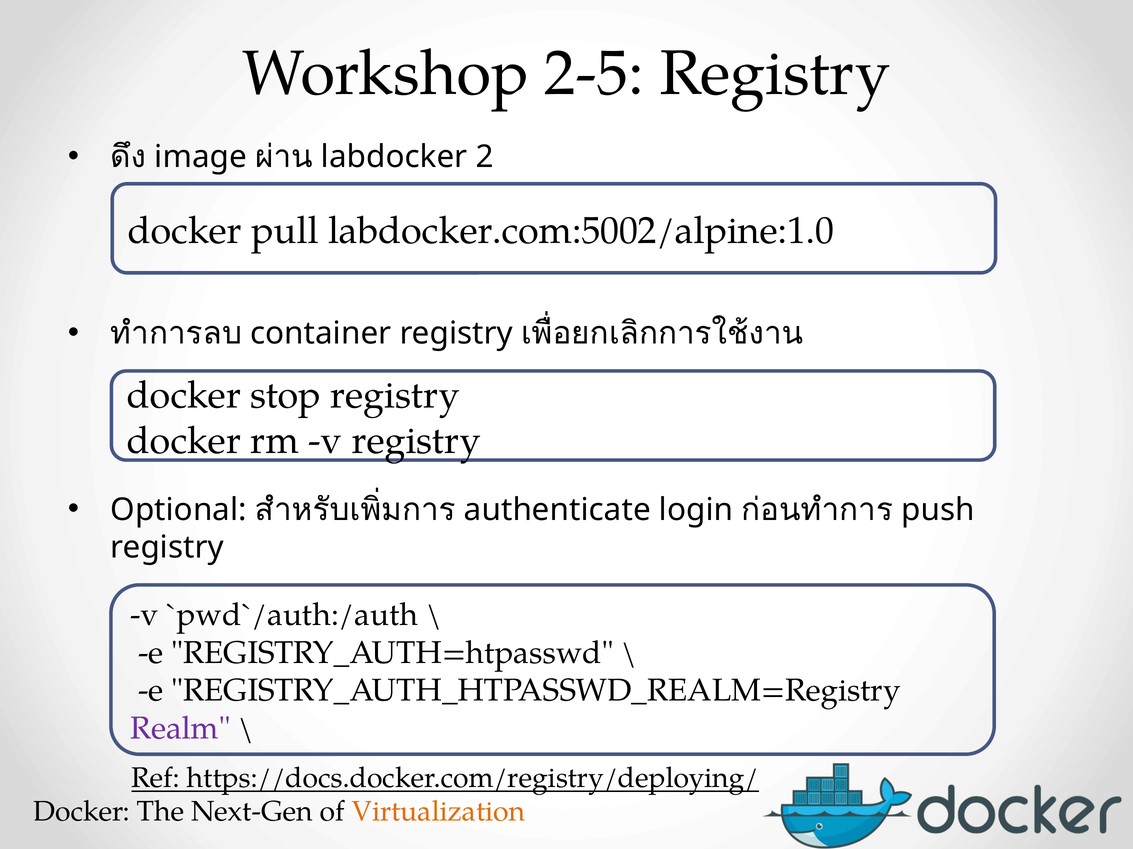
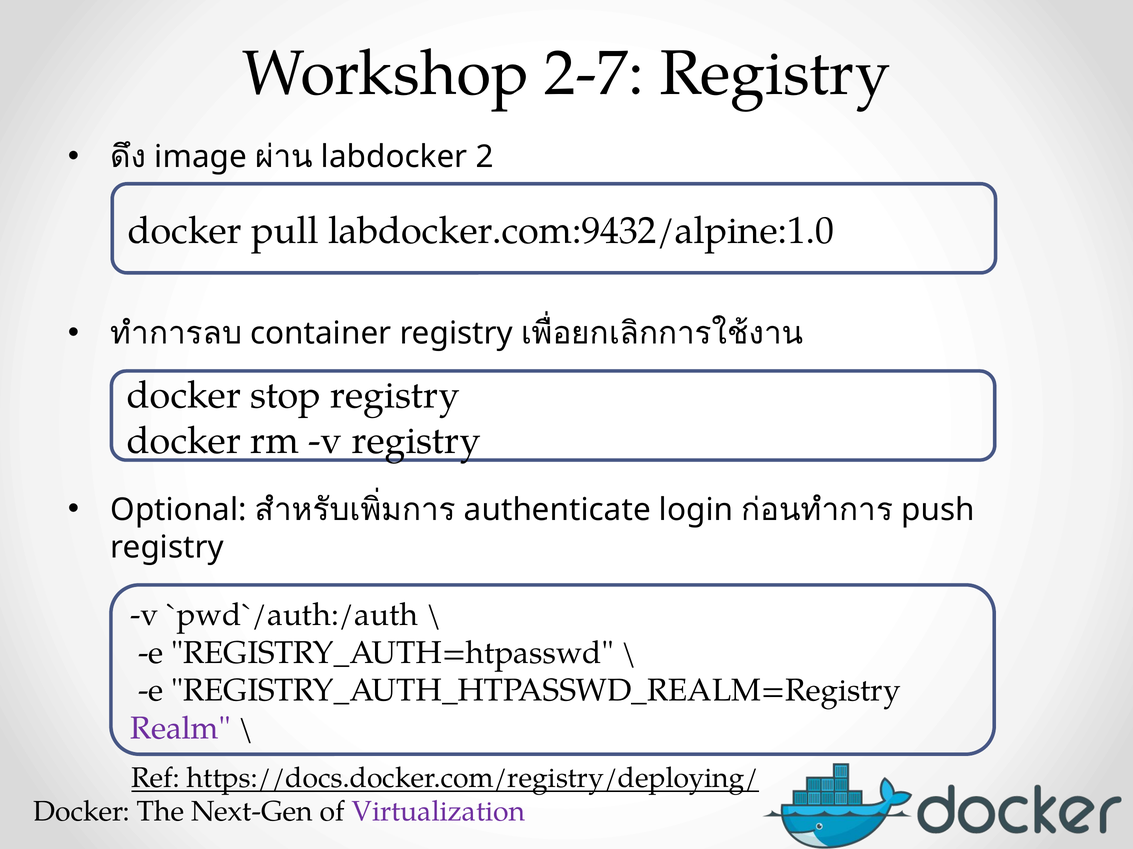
2-5: 2-5 -> 2-7 (594, 74)
labdocker.com:5002/alpine:1.0: labdocker.com:5002/alpine:1.0 -> labdocker.com:9432/alpine:1.0 (581, 231)
Virtualization colour: orange -> purple (438, 812)
